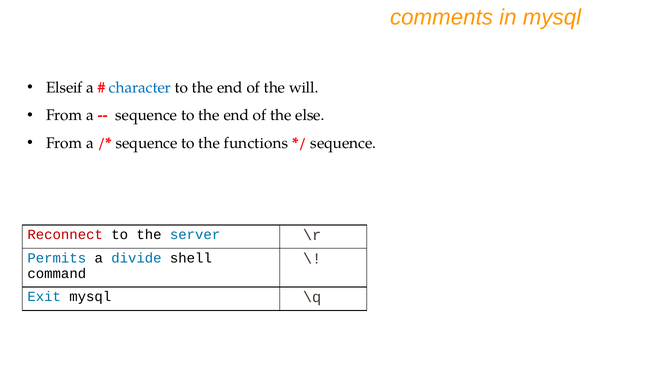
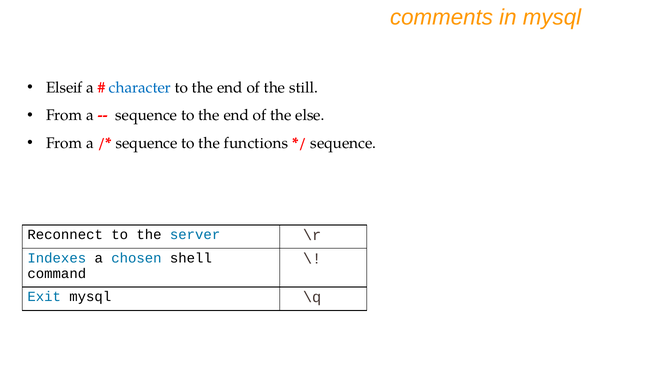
will: will -> still (304, 88)
Reconnect colour: red -> black (65, 234)
Permits: Permits -> Indexes (57, 258)
divide: divide -> chosen (136, 258)
